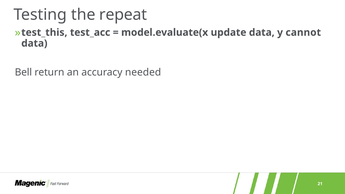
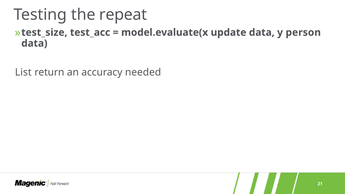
test_this: test_this -> test_size (44, 32)
cannot: cannot -> person (303, 32)
Bell: Bell -> List (23, 72)
